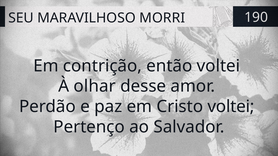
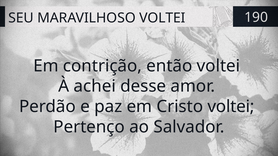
MARAVILHOSO MORRI: MORRI -> VOLTEI (162, 18)
olhar: olhar -> achei (95, 86)
